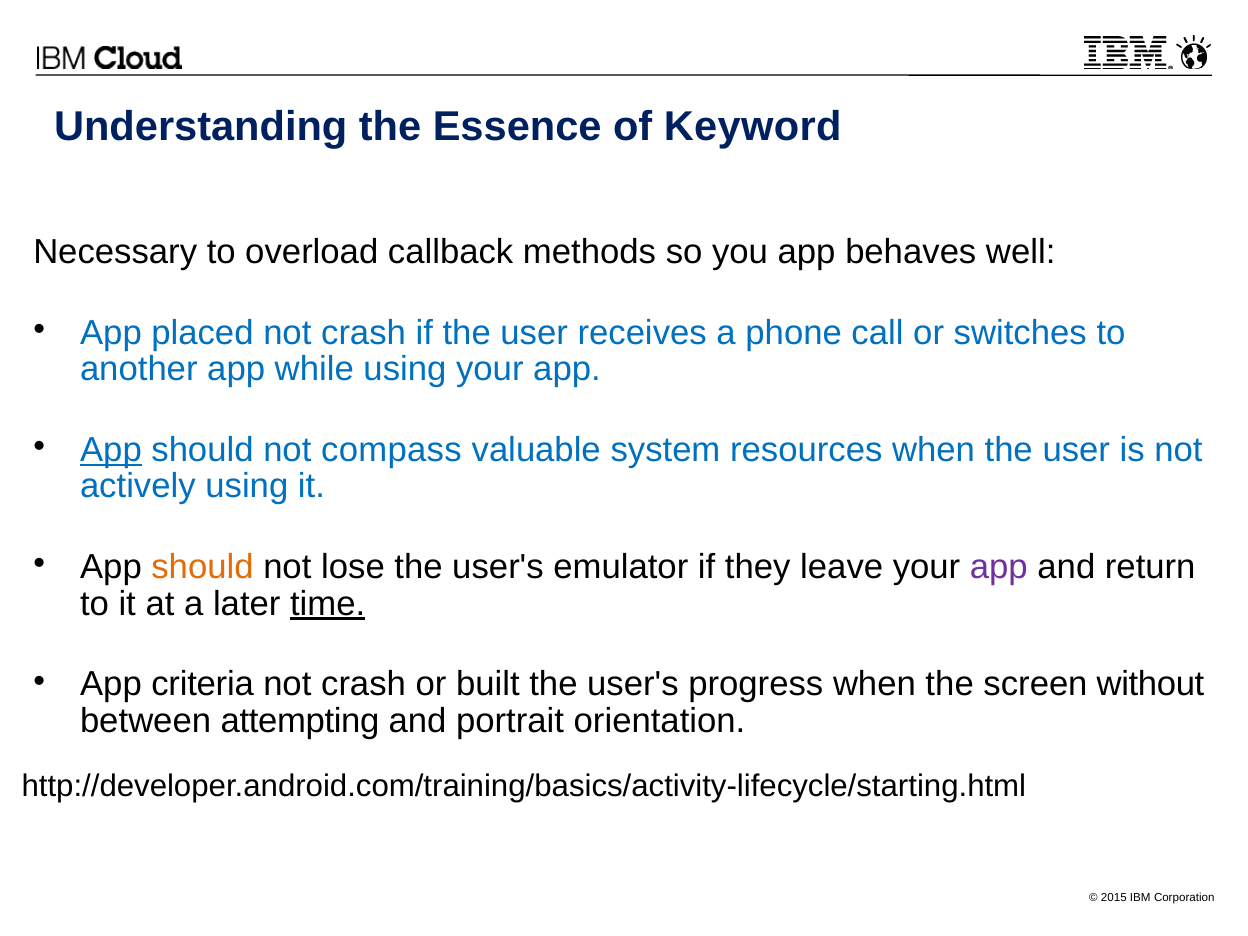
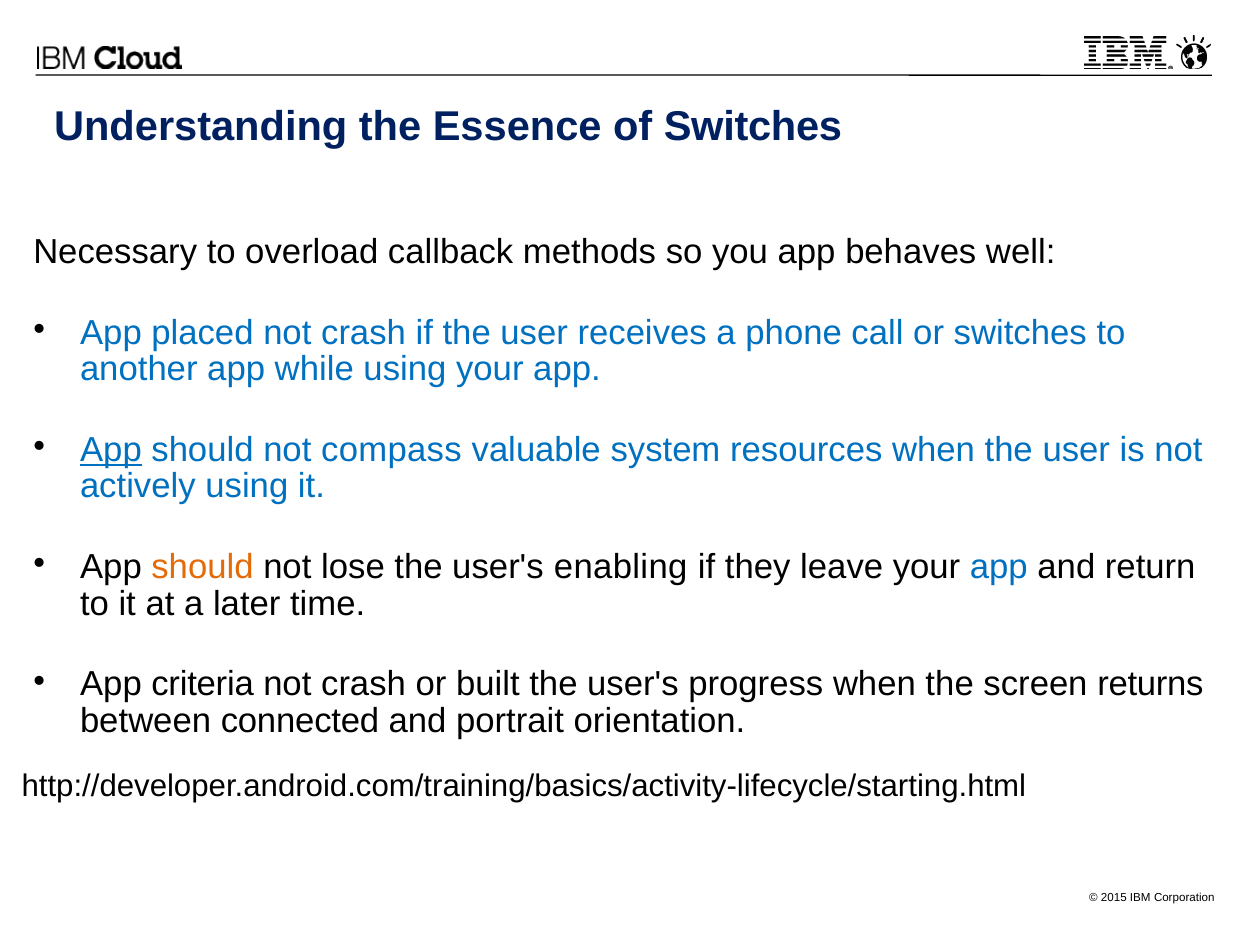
of Keyword: Keyword -> Switches (753, 127)
emulator: emulator -> enabling (621, 567)
app colour: purple -> blue (999, 567)
time underline: present -> none (328, 604)
without: without -> returns (1150, 684)
attempting: attempting -> connected (300, 721)
